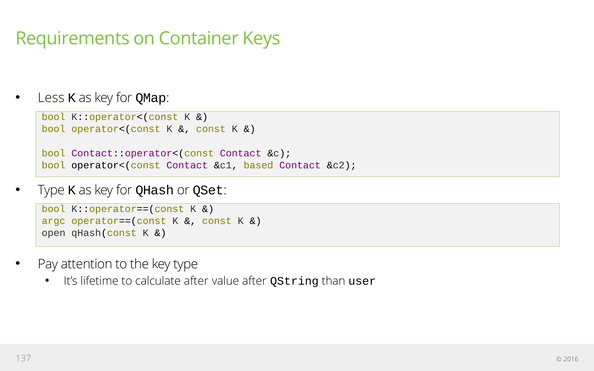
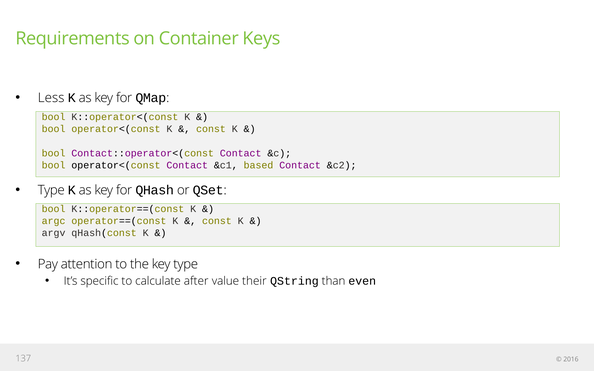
open: open -> argv (54, 233)
lifetime: lifetime -> specific (99, 281)
value after: after -> their (254, 281)
user: user -> even (362, 281)
